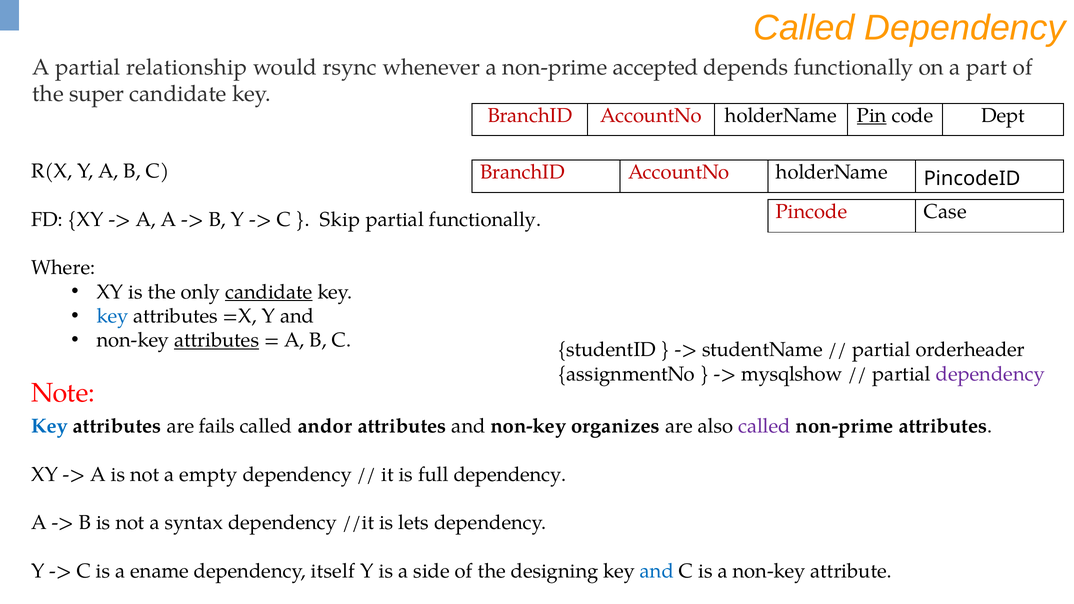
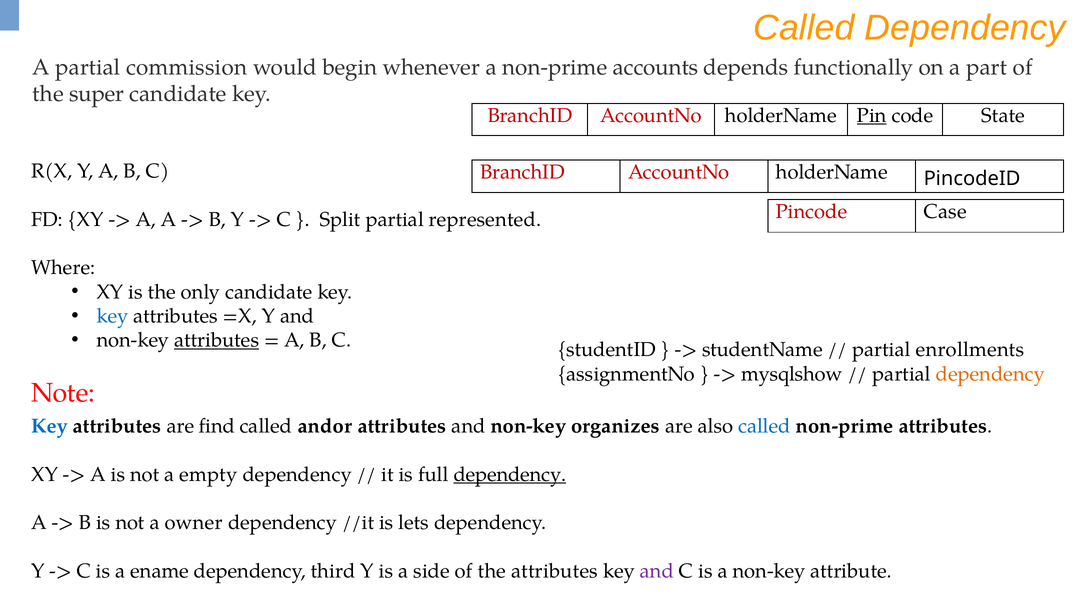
relationship: relationship -> commission (187, 67)
rsync: rsync -> begin (350, 67)
accepted: accepted -> accounts (656, 67)
Dept: Dept -> State (1003, 115)
Skip: Skip -> Split (340, 219)
partial functionally: functionally -> represented (485, 219)
candidate underline: present -> none (269, 292)
orderheader: orderheader -> enrollments (970, 350)
dependency colour: purple -> orange (990, 374)
fails: fails -> find (217, 426)
called colour: purple -> blue (764, 426)
dependency underline: none -> present (510, 475)
syntax: syntax -> owner (194, 523)
itself: itself -> third (333, 571)
the designing: designing -> attributes (555, 571)
and colour: blue -> purple (657, 571)
